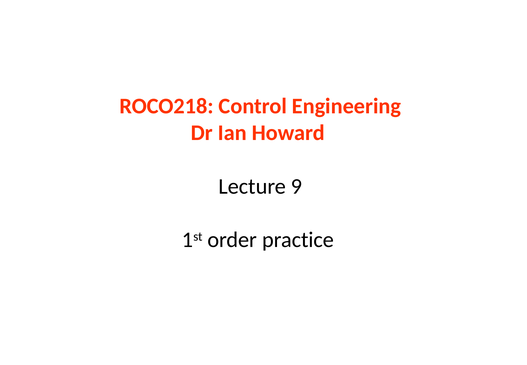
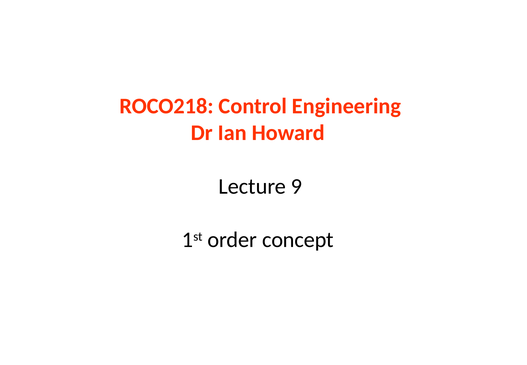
practice: practice -> concept (298, 240)
